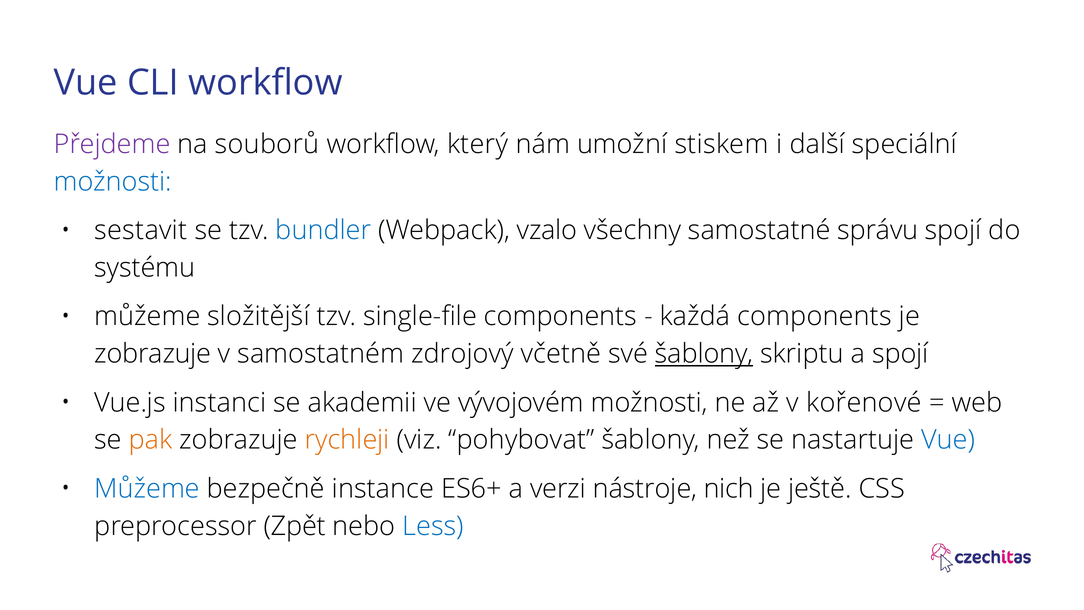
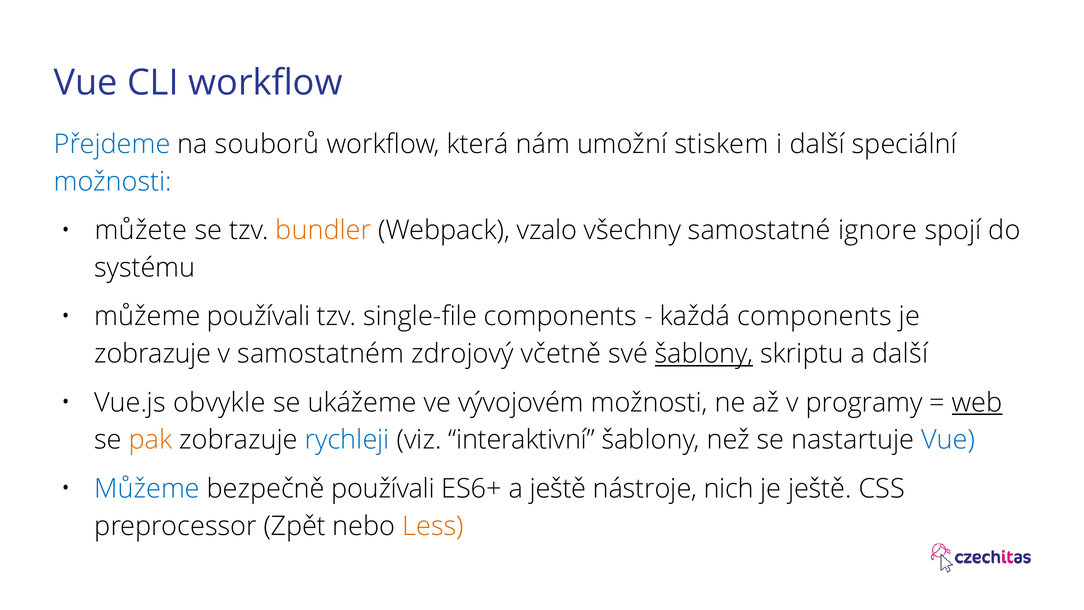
Přejdeme colour: purple -> blue (112, 144)
který: který -> která (478, 144)
sestavit: sestavit -> můžete (141, 230)
bundler colour: blue -> orange (323, 230)
správu: správu -> ignore (878, 230)
můžeme složitější: složitější -> používali (259, 316)
a spojí: spojí -> další (900, 354)
instanci: instanci -> obvykle (219, 402)
akademii: akademii -> ukážeme (362, 402)
kořenové: kořenové -> programy (864, 402)
web underline: none -> present (977, 402)
rychleji colour: orange -> blue (347, 440)
pohybovat: pohybovat -> interaktivní (522, 440)
bezpečně instance: instance -> používali (383, 489)
a verzi: verzi -> ještě (558, 489)
Less colour: blue -> orange (433, 526)
